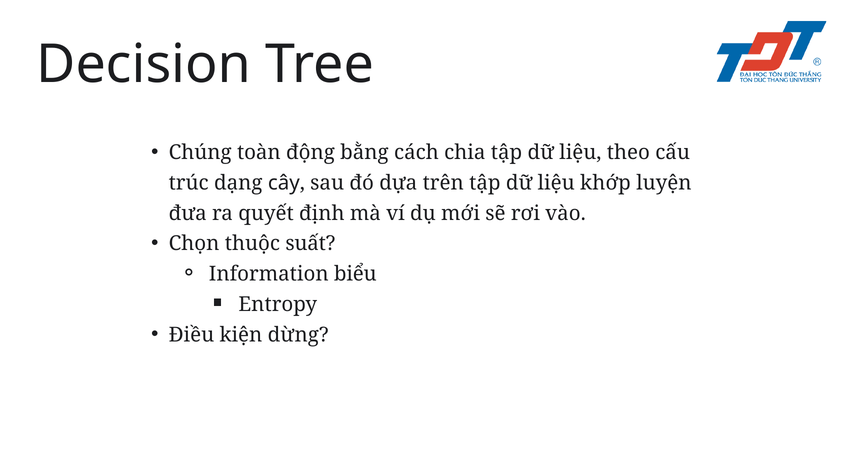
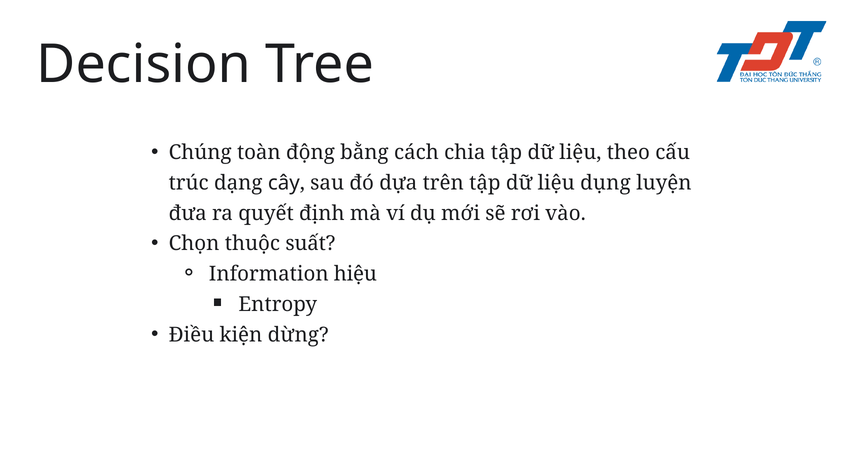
khớp: khớp -> dụng (605, 183)
biểu: biểu -> hiệu (355, 274)
